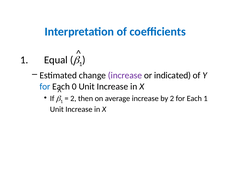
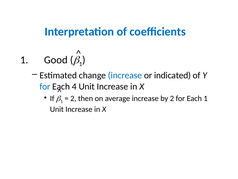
Equal: Equal -> Good (56, 60)
increase colour: purple -> blue (125, 75)
0: 0 -> 4 (74, 86)
